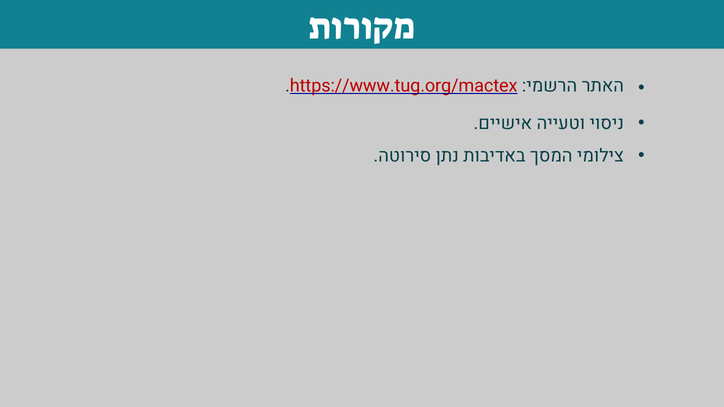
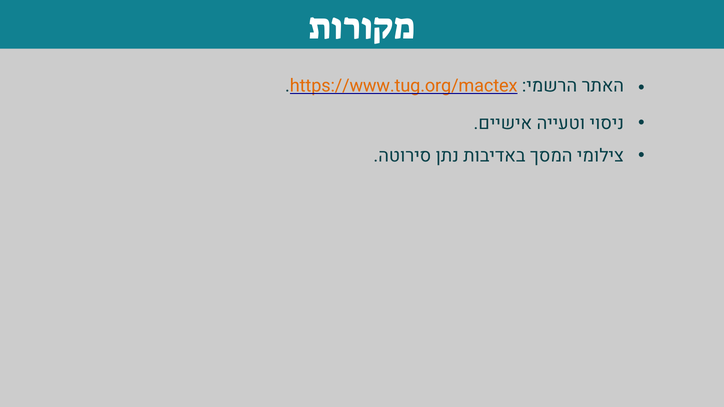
https://www.tug.org/mactex colour: red -> orange (404, 86)
